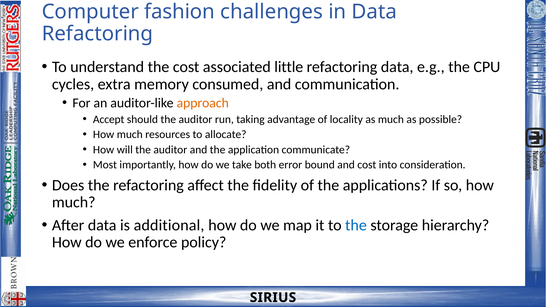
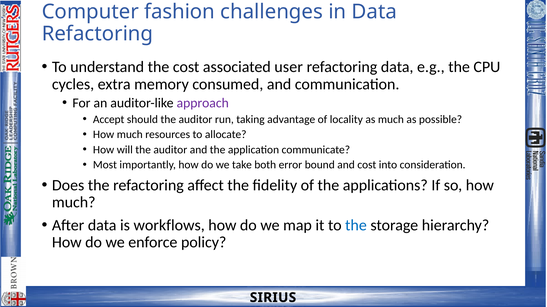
little: little -> user (289, 67)
approach colour: orange -> purple (203, 103)
additional: additional -> workflows (169, 226)
